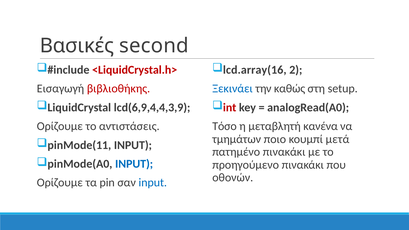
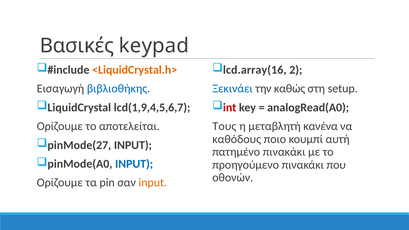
second: second -> keypad (154, 46)
<LiquidCrystal.h> colour: red -> orange (135, 70)
βιβλιοθήκης colour: red -> blue (118, 89)
lcd(6,9,4,4,3,9: lcd(6,9,4,4,3,9 -> lcd(1,9,4,5,6,7 (152, 107)
αντιστάσεις: αντιστάσεις -> αποτελείται (129, 126)
Τόσο: Τόσο -> Τους (224, 126)
τμημάτων: τμημάτων -> καθόδους (237, 139)
μετά: μετά -> αυτή (338, 139)
pinMode(11: pinMode(11 -> pinMode(27 (79, 145)
input colour: blue -> orange (153, 183)
